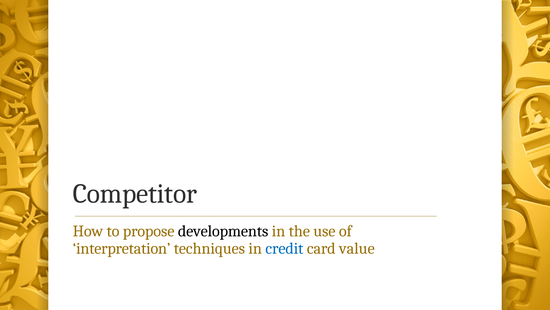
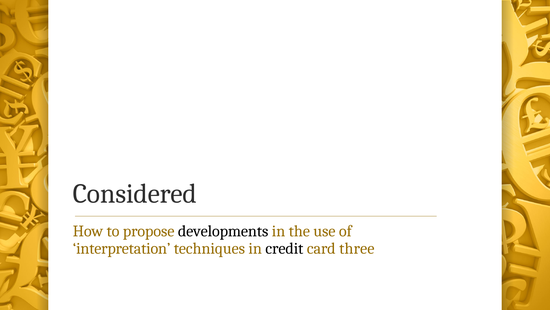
Competitor: Competitor -> Considered (135, 193)
credit colour: blue -> black (284, 248)
value: value -> three (357, 248)
